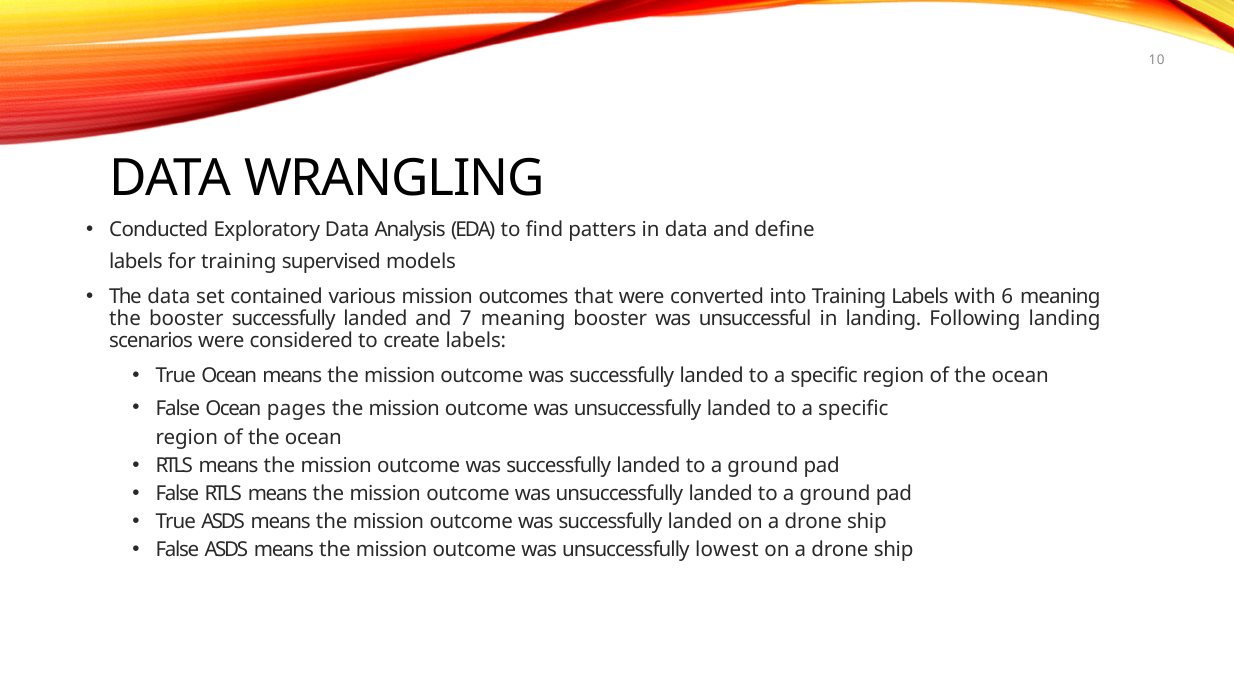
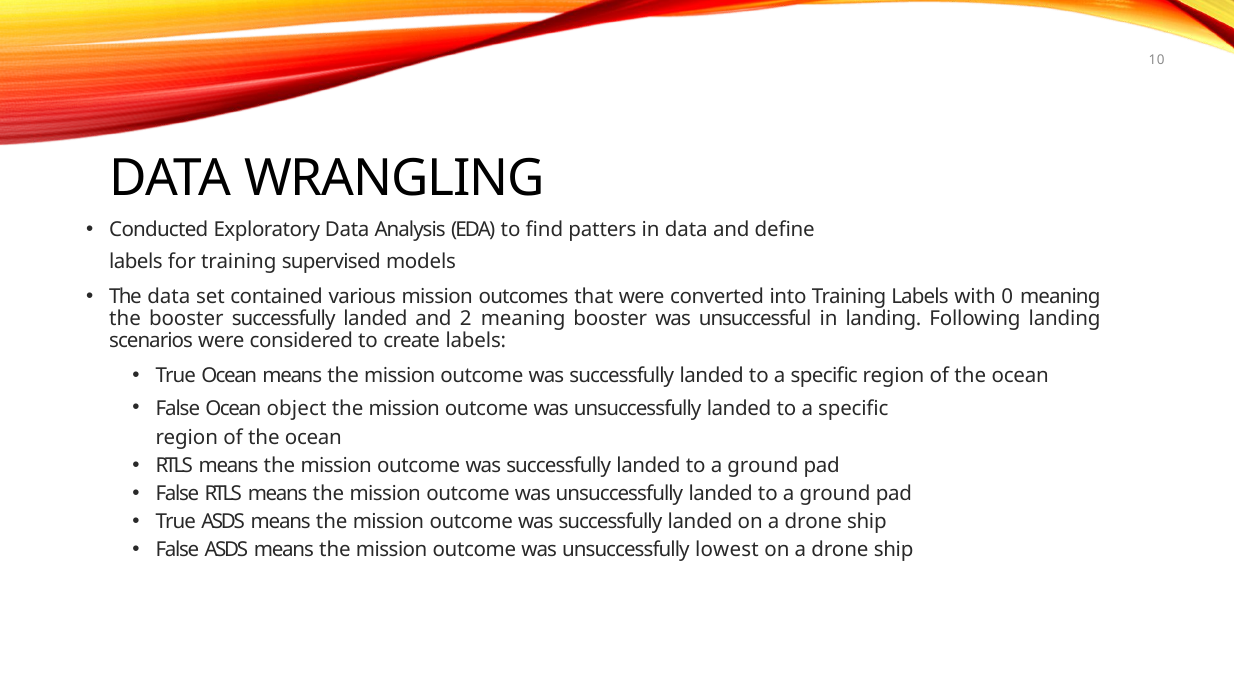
6: 6 -> 0 (1007, 297)
7: 7 -> 2 (466, 319)
pages: pages -> object (296, 408)
